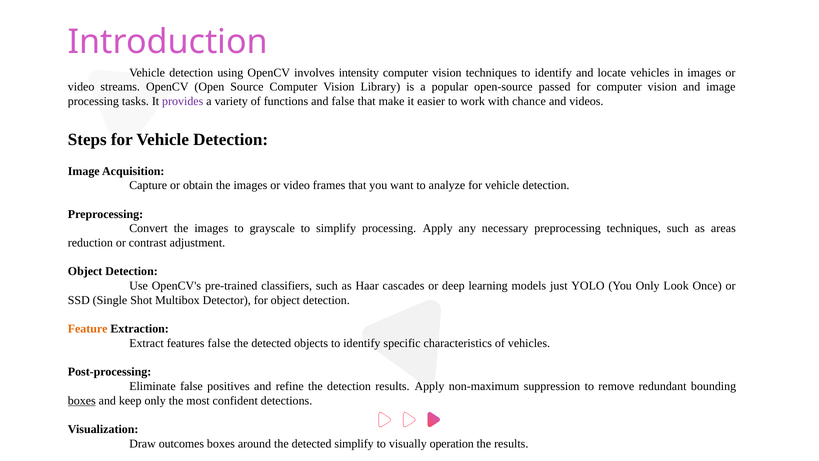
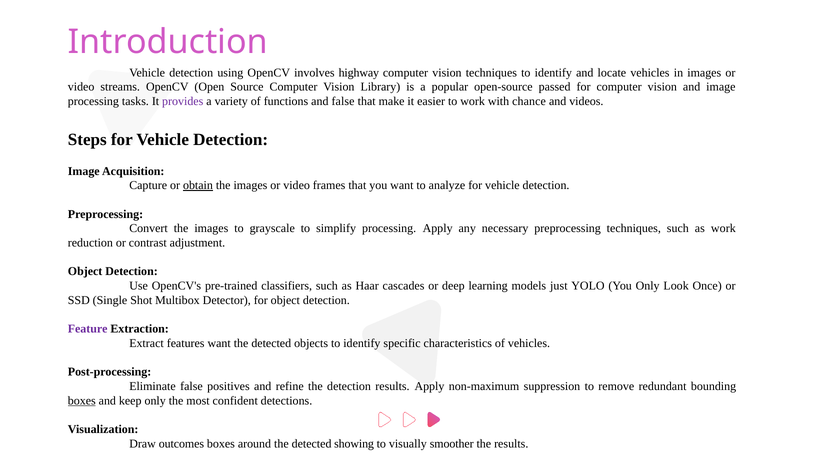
intensity: intensity -> highway (359, 73)
obtain underline: none -> present (198, 185)
as areas: areas -> work (723, 228)
Feature colour: orange -> purple (88, 329)
features false: false -> want (219, 343)
detected simplify: simplify -> showing (354, 443)
operation: operation -> smoother (452, 443)
